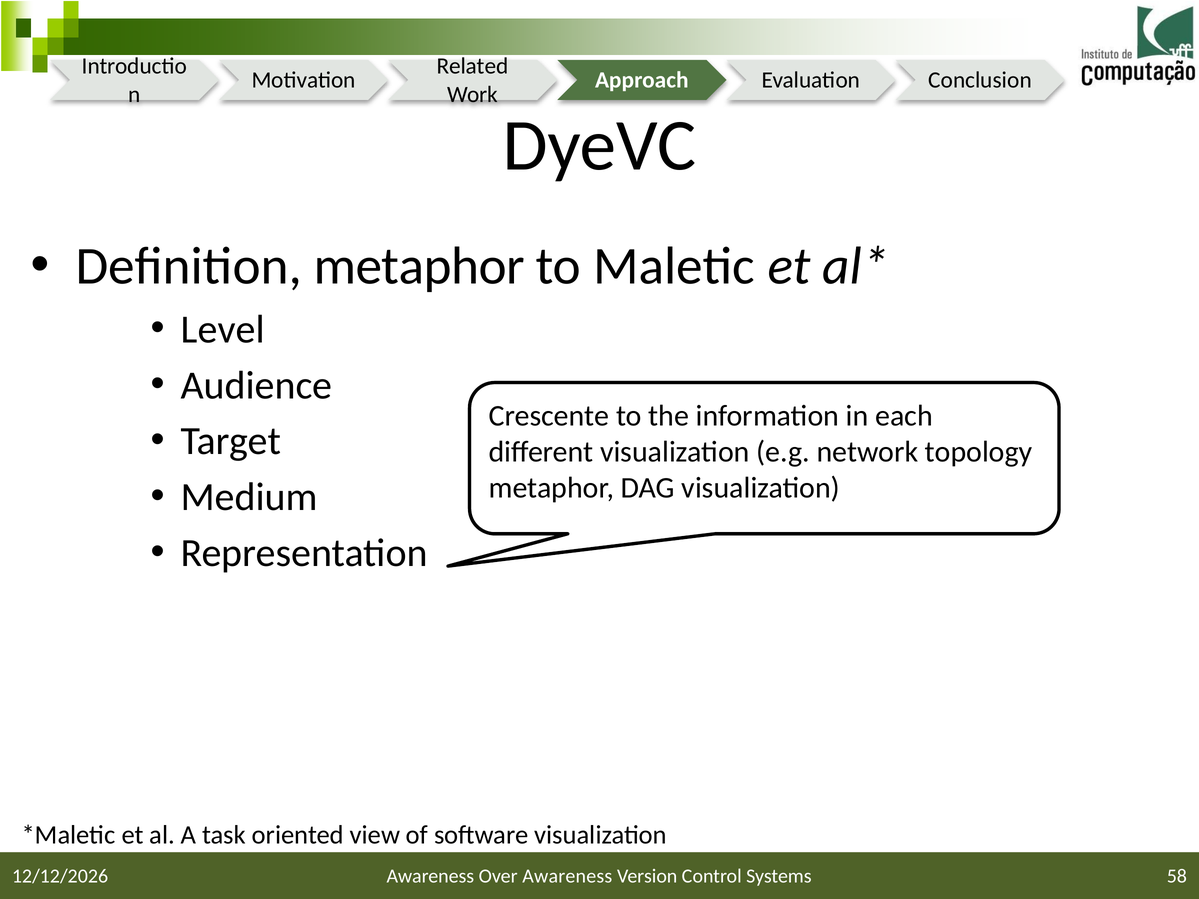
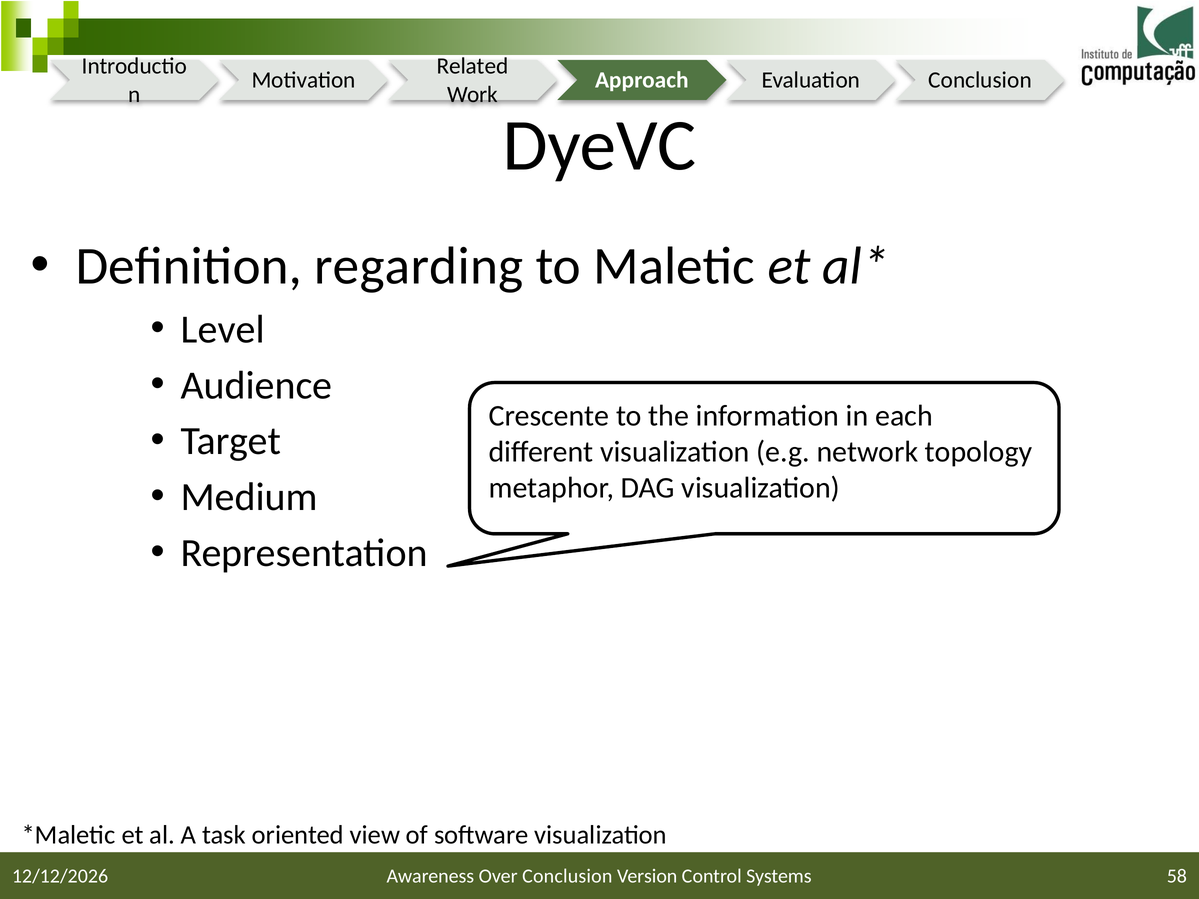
Definition metaphor: metaphor -> regarding (419, 266)
Over Awareness: Awareness -> Conclusion (567, 876)
